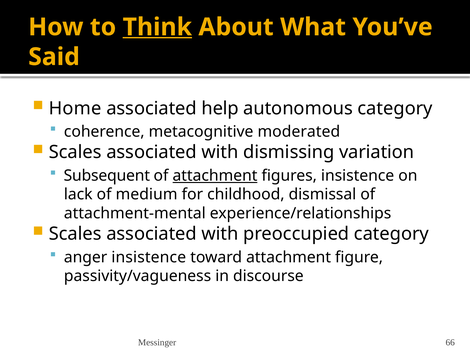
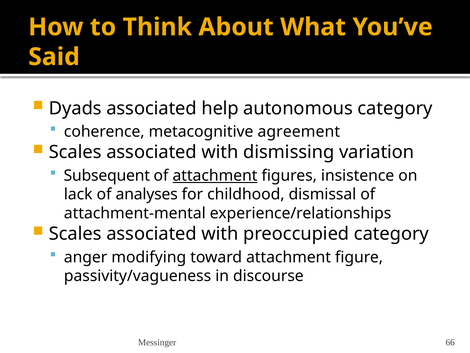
Think underline: present -> none (157, 27)
Home: Home -> Dyads (75, 108)
moderated: moderated -> agreement (299, 132)
medium: medium -> analyses (147, 194)
anger insistence: insistence -> modifying (149, 257)
